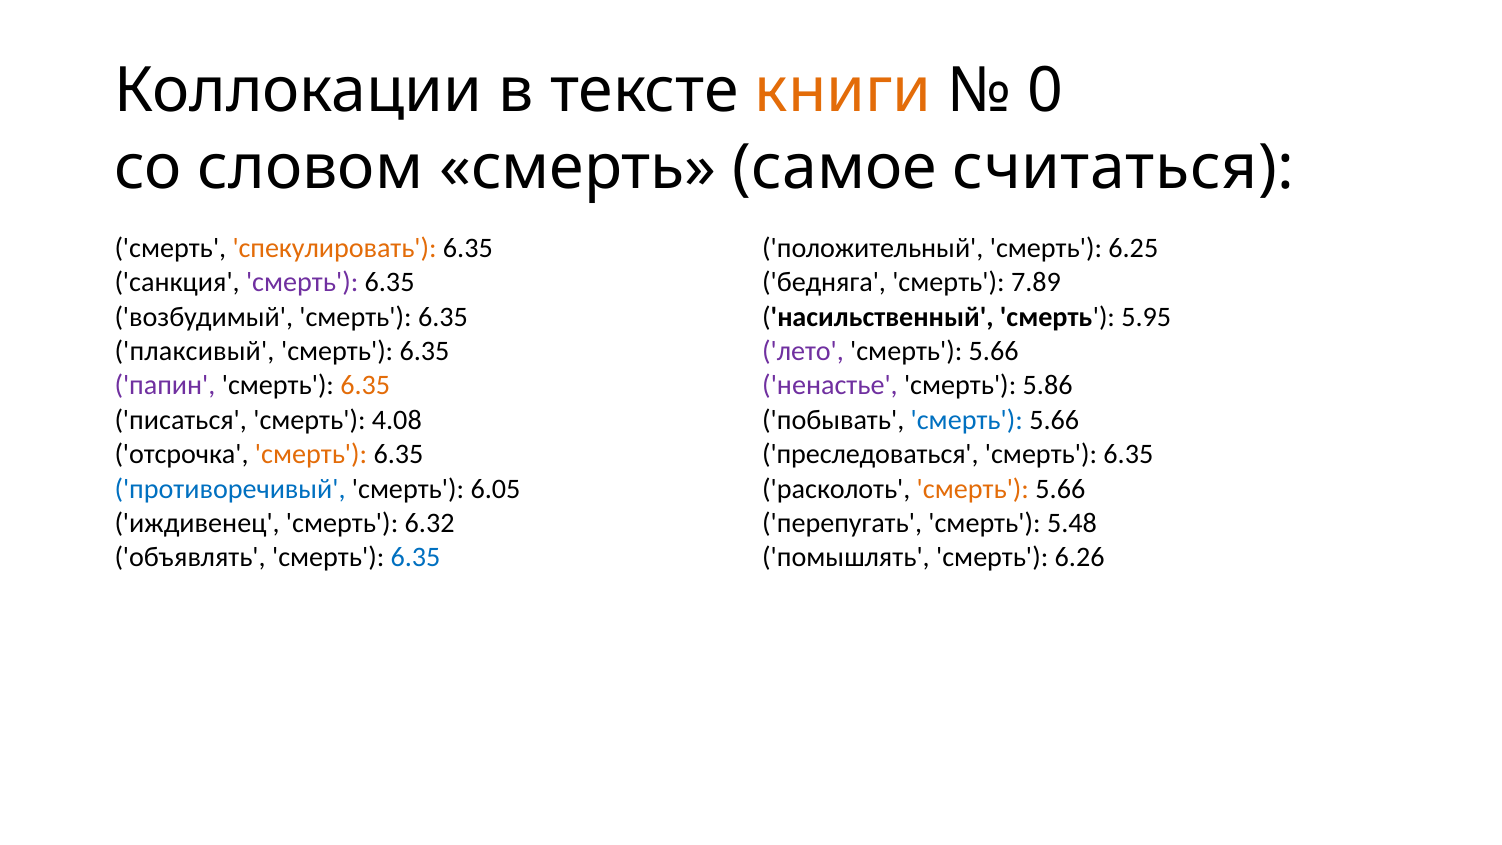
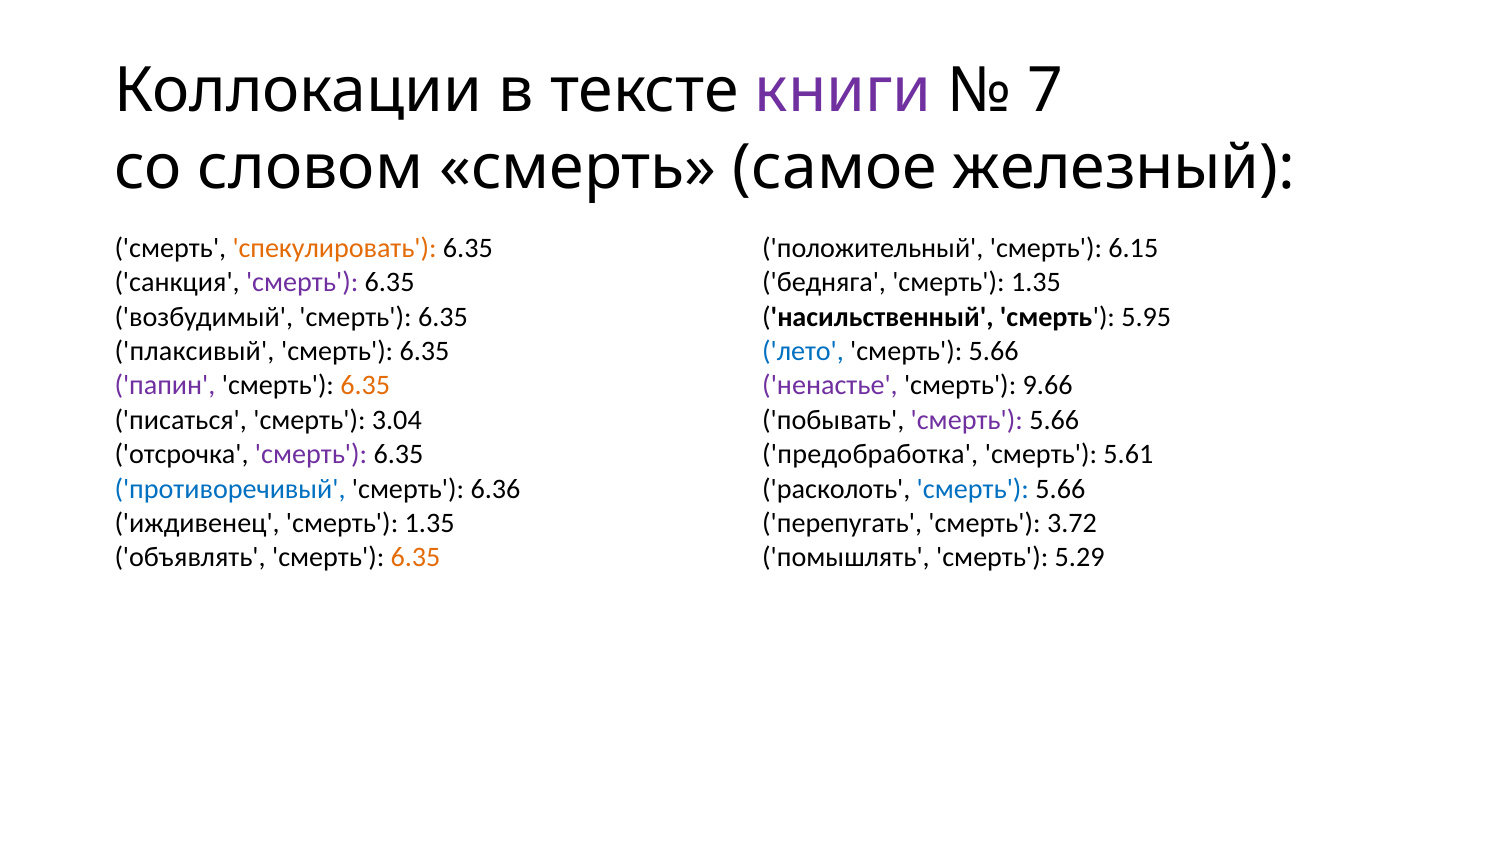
книги colour: orange -> purple (843, 91)
0: 0 -> 7 (1046, 91)
считаться: считаться -> железный (1124, 168)
6.25: 6.25 -> 6.15 (1133, 248)
бедняга смерть 7.89: 7.89 -> 1.35 (1036, 282)
лето colour: purple -> blue (803, 351)
5.86: 5.86 -> 9.66 (1048, 386)
4.08: 4.08 -> 3.04 (397, 420)
смерть colour: blue -> purple (967, 420)
смерть colour: orange -> purple (311, 454)
преследоваться: преследоваться -> предобработка (870, 454)
6.35: 6.35 -> 5.61 (1128, 454)
6.05: 6.05 -> 6.36 (495, 489)
смерть colour: orange -> blue (973, 489)
иждивенец смерть 6.32: 6.32 -> 1.35 (430, 523)
5.48: 5.48 -> 3.72 (1072, 523)
6.35 colour: blue -> orange (416, 557)
6.26: 6.26 -> 5.29 (1080, 557)
